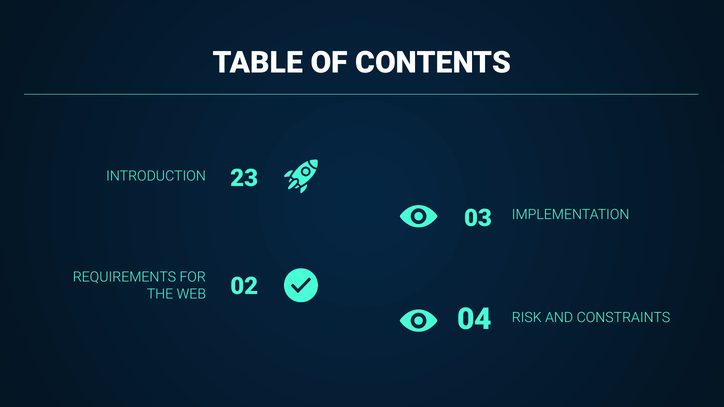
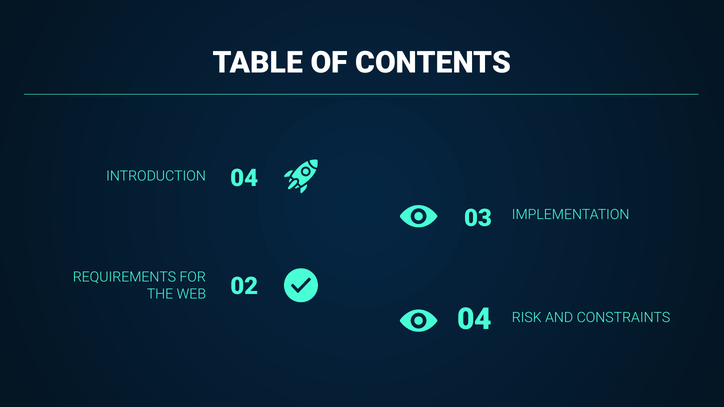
INTRODUCTION 23: 23 -> 04 (244, 179)
